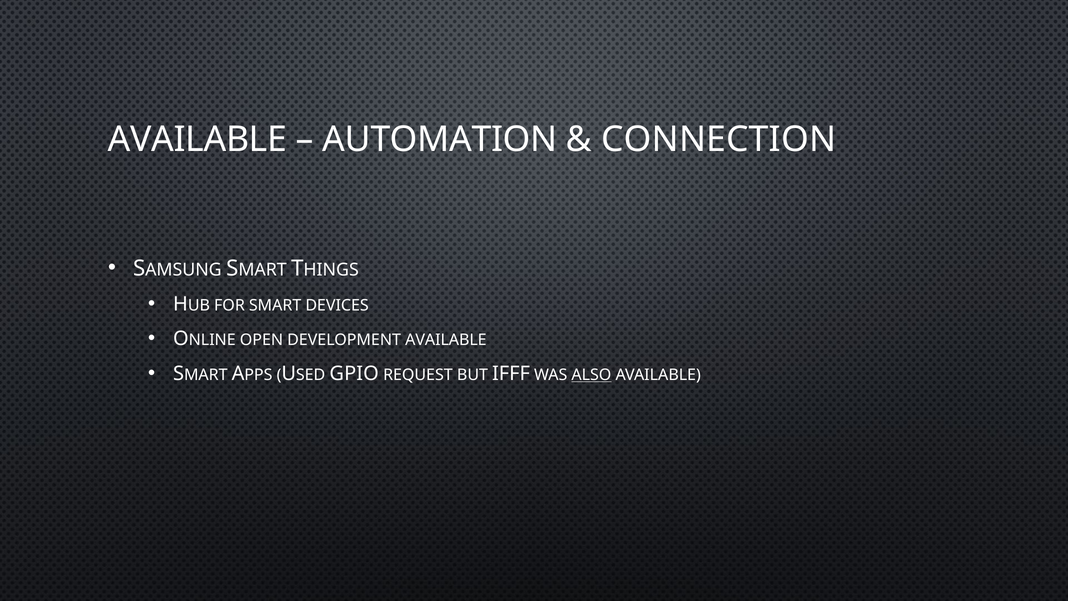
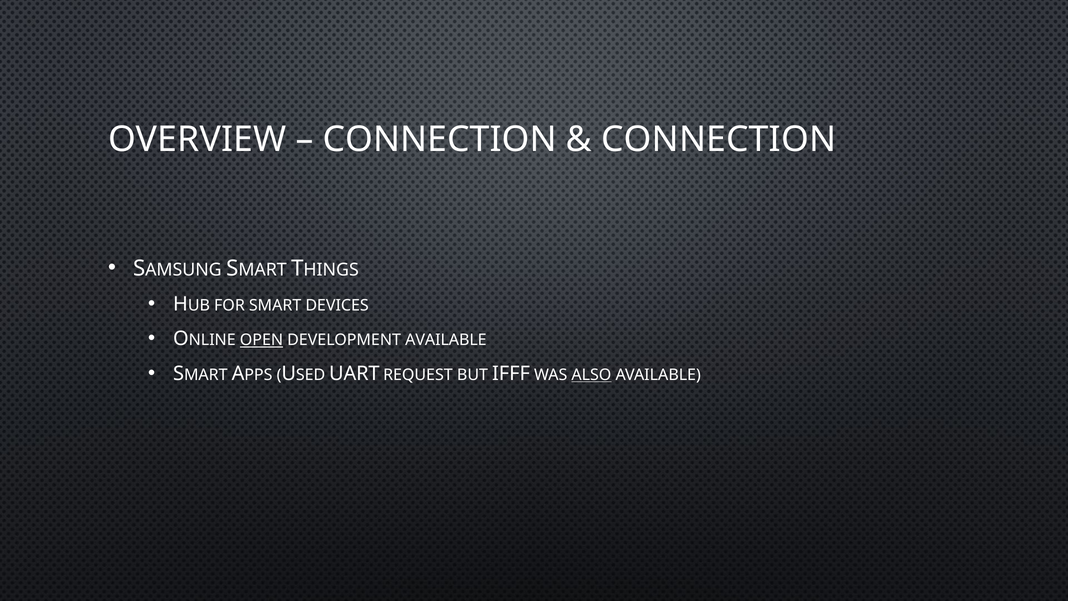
AVAILABLE: AVAILABLE -> OVERVIEW (197, 139)
AUTOMATION: AUTOMATION -> CONNECTION (440, 139)
OPEN underline: none -> present (261, 340)
GPIO: GPIO -> UART (354, 373)
